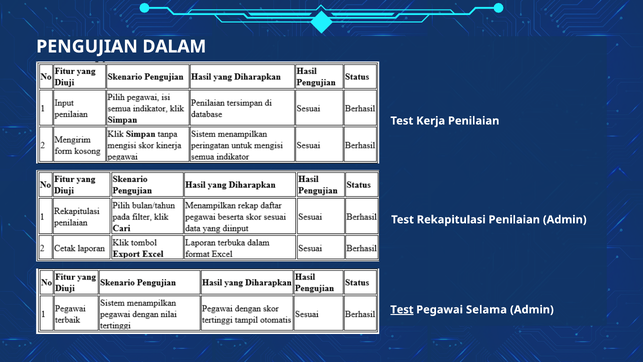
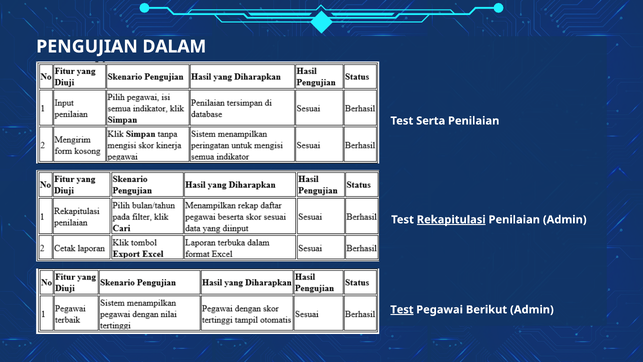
Kerja: Kerja -> Serta (431, 121)
Rekapitulasi underline: none -> present (451, 219)
Selama: Selama -> Berikut (487, 309)
